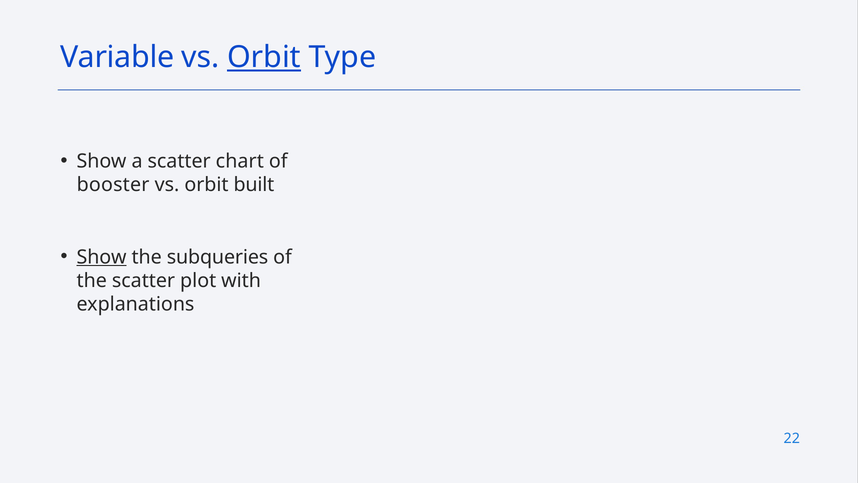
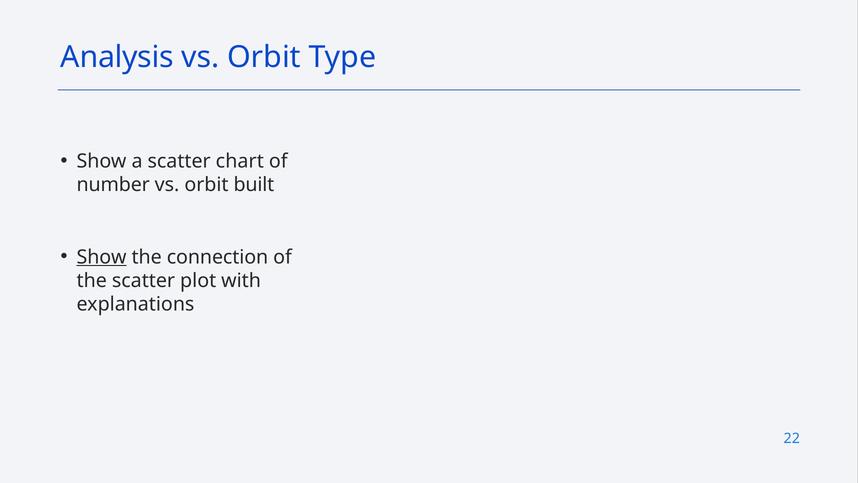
Variable: Variable -> Analysis (117, 57)
Orbit underline: present -> none (264, 57)
booster: booster -> number (113, 185)
subqueries: subqueries -> connection (218, 257)
